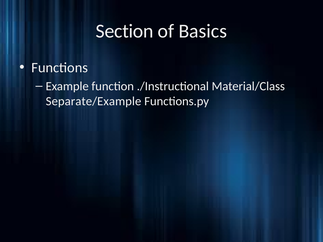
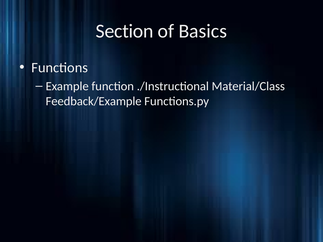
Separate/Example: Separate/Example -> Feedback/Example (94, 101)
